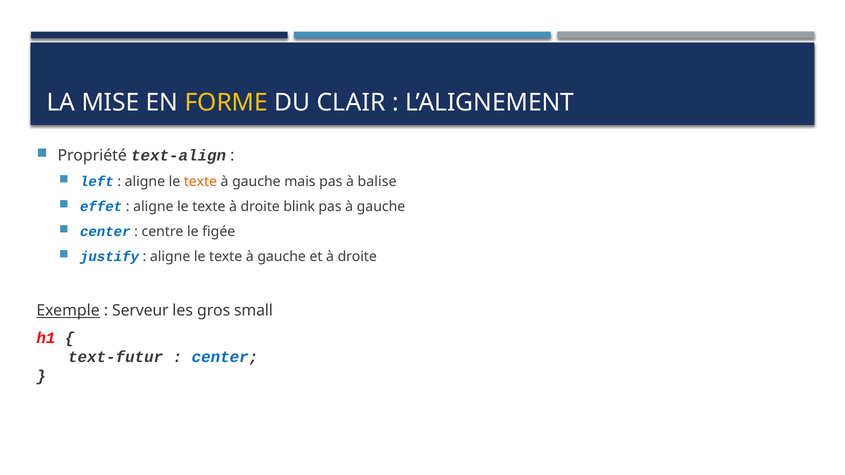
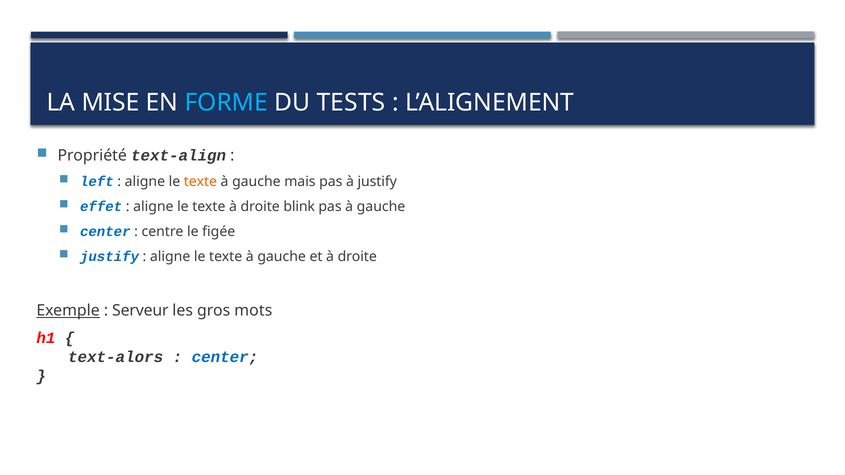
FORME colour: yellow -> light blue (226, 103)
CLAIR: CLAIR -> TESTS (351, 103)
à balise: balise -> justify (377, 182)
small: small -> mots (253, 311)
text-futur: text-futur -> text-alors (116, 357)
